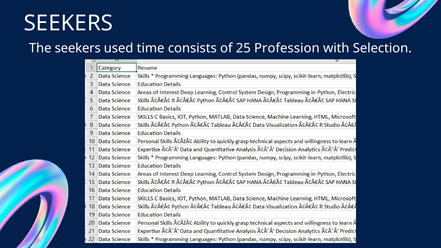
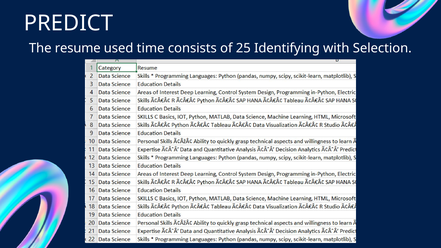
SEEKERS: SEEKERS -> PREDICT (68, 23)
The seekers: seekers -> resume (78, 48)
Profession: Profession -> Identifying (287, 48)
